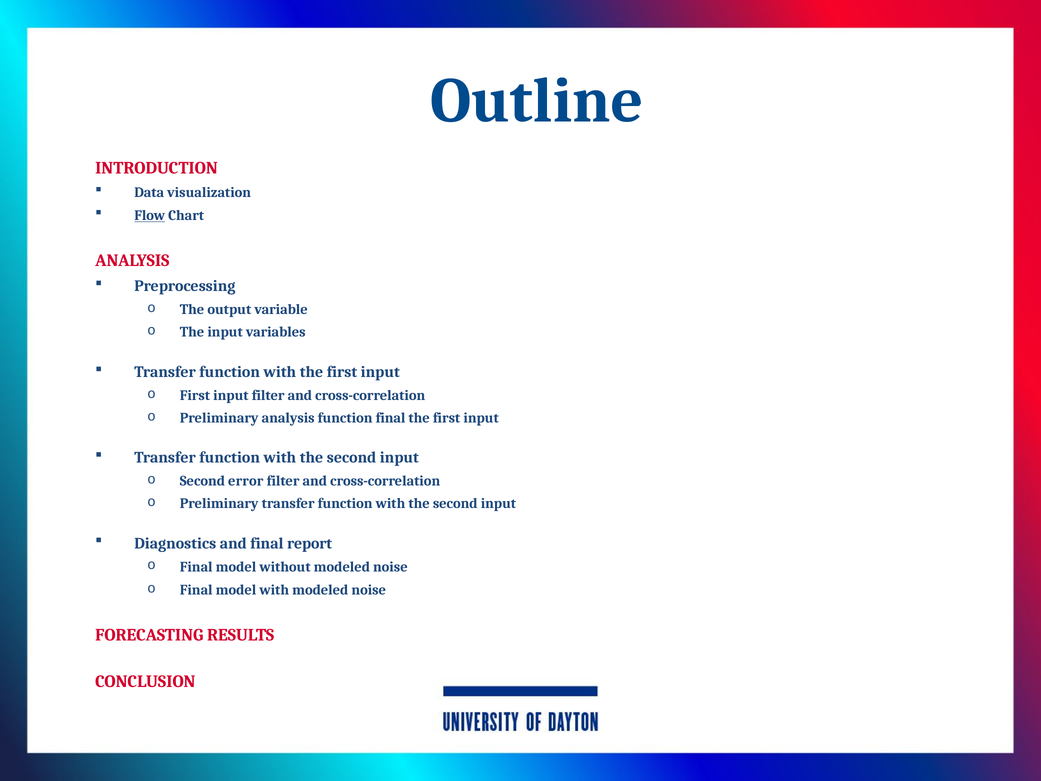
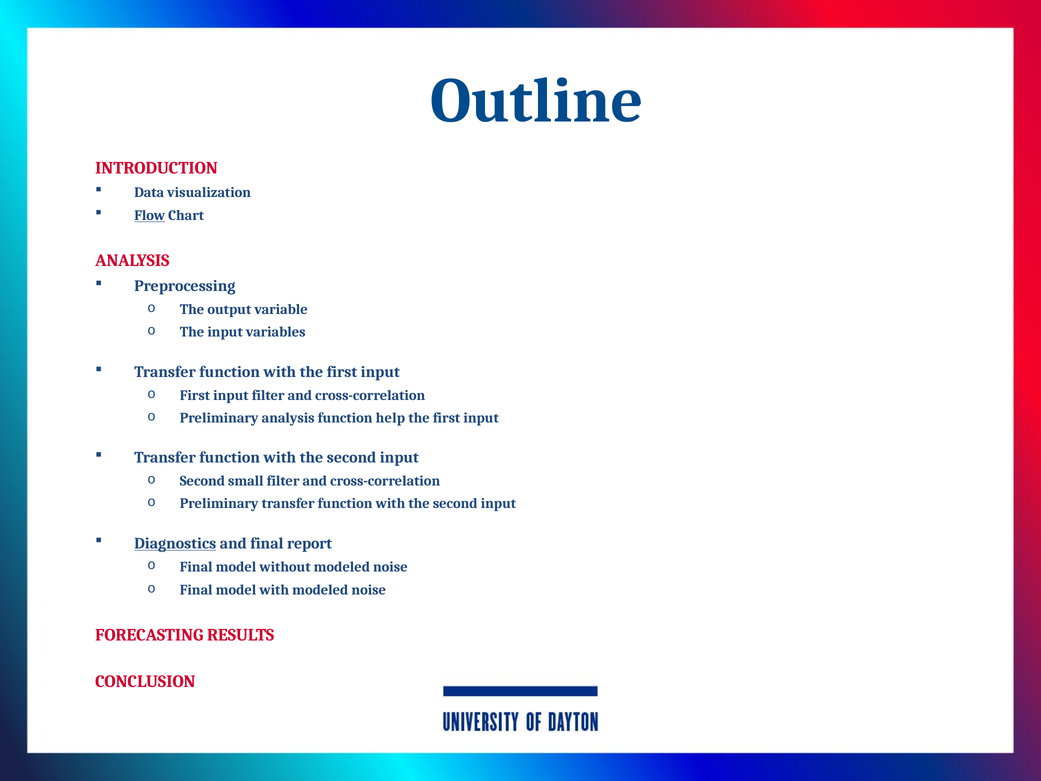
function final: final -> help (390, 418)
error: error -> small (246, 481)
Diagnostics underline: none -> present (175, 543)
